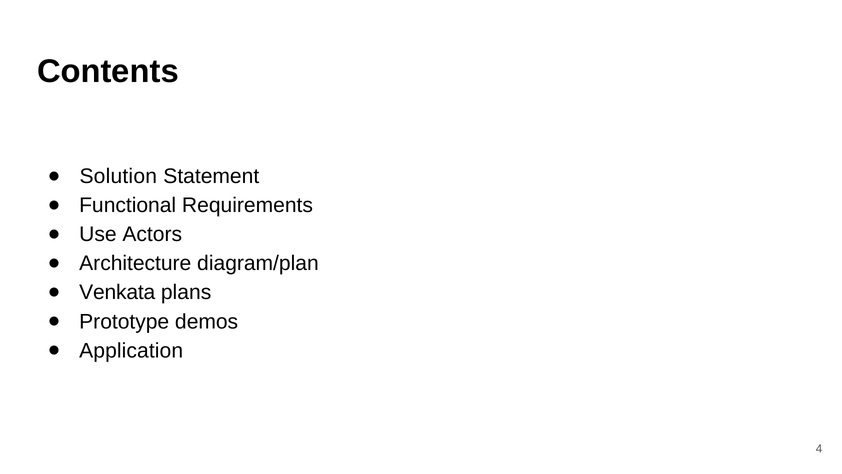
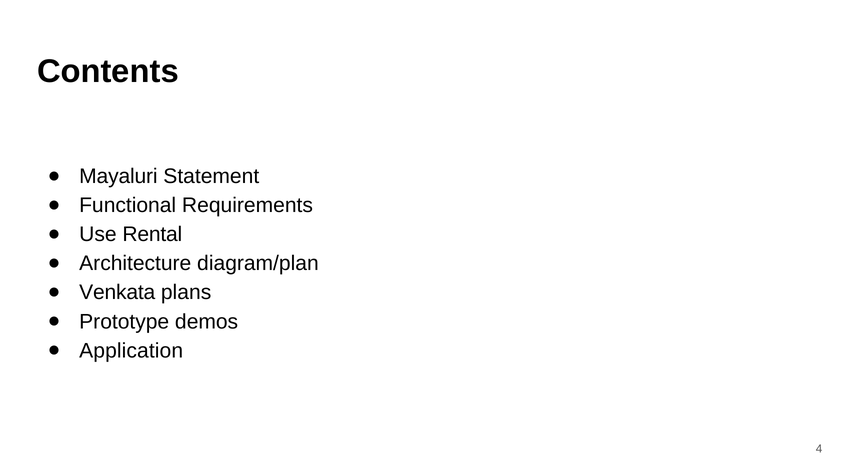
Solution: Solution -> Mayaluri (118, 176)
Actors: Actors -> Rental (152, 234)
